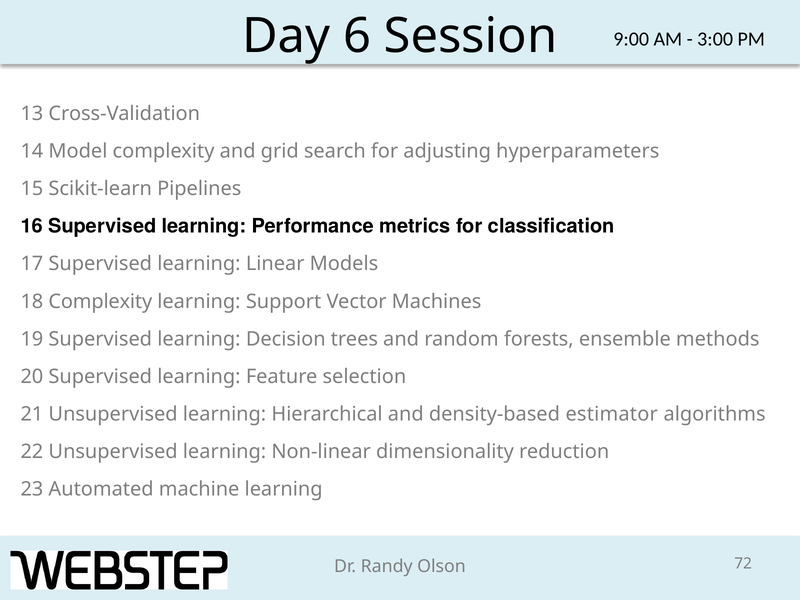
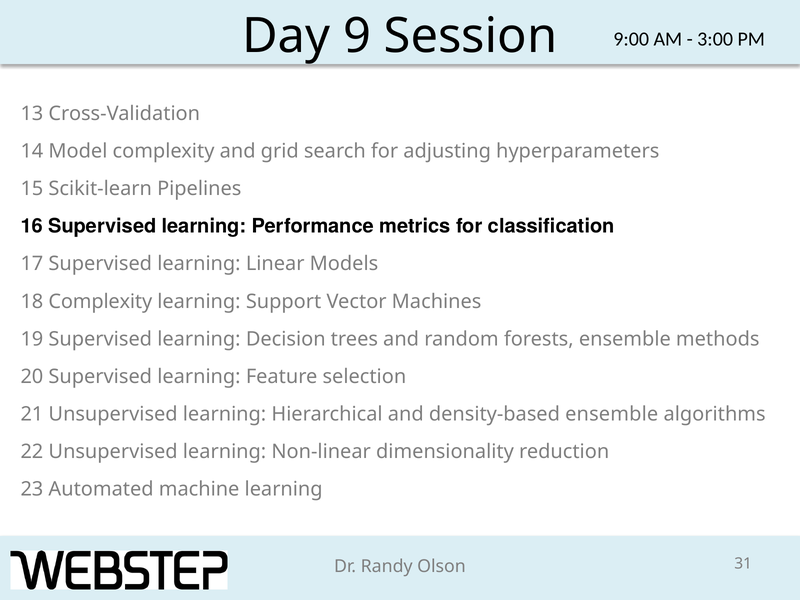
6: 6 -> 9 (357, 36)
density-based estimator: estimator -> ensemble (612, 414)
72: 72 -> 31 (743, 563)
